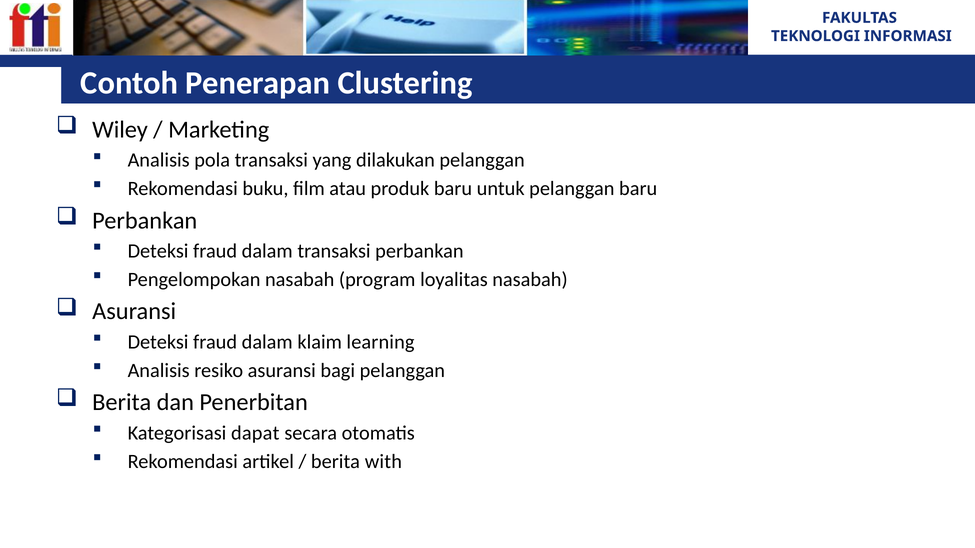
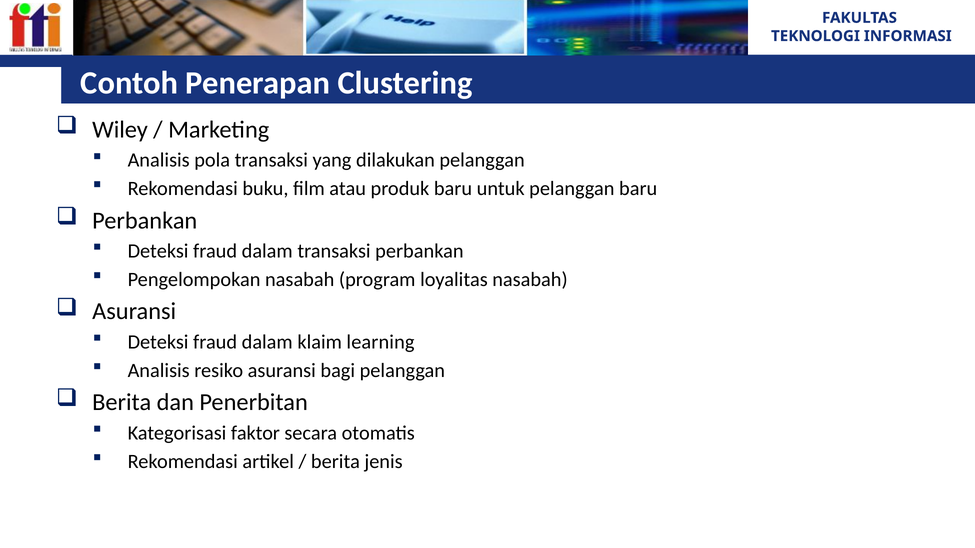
dapat: dapat -> faktor (255, 433)
with: with -> jenis (384, 462)
